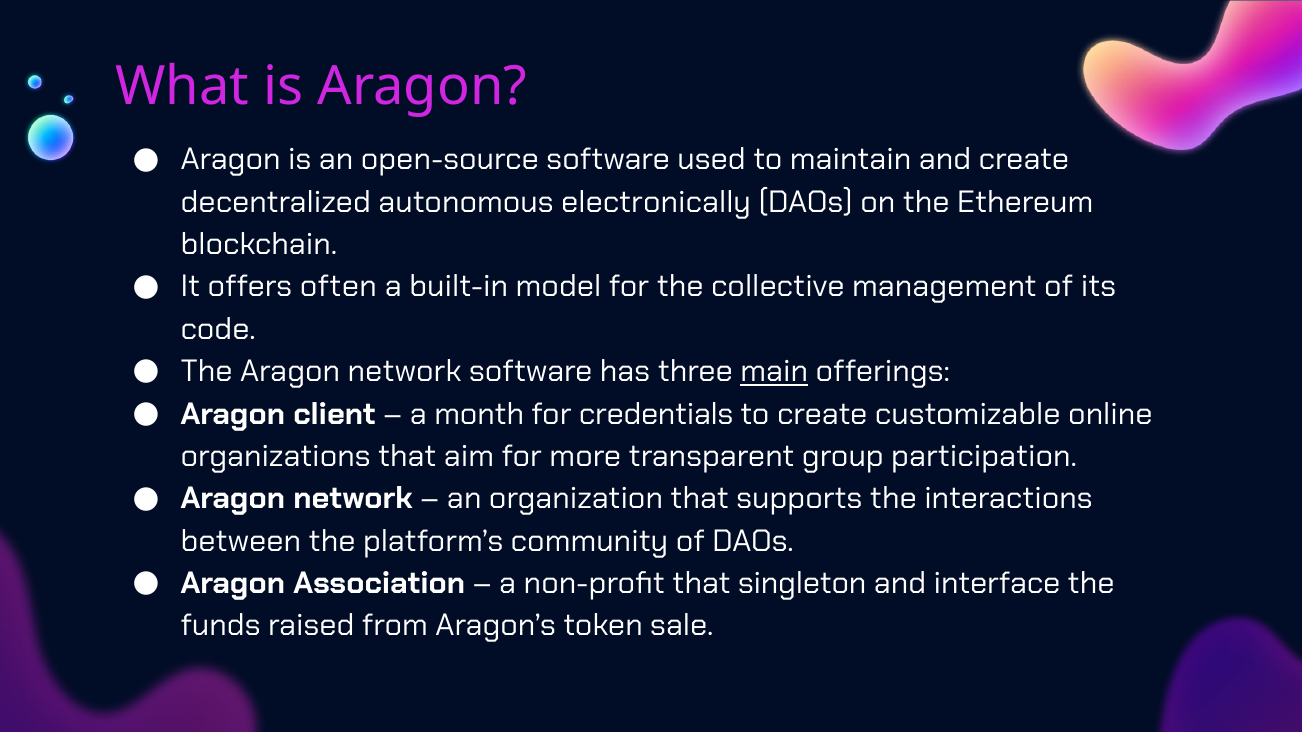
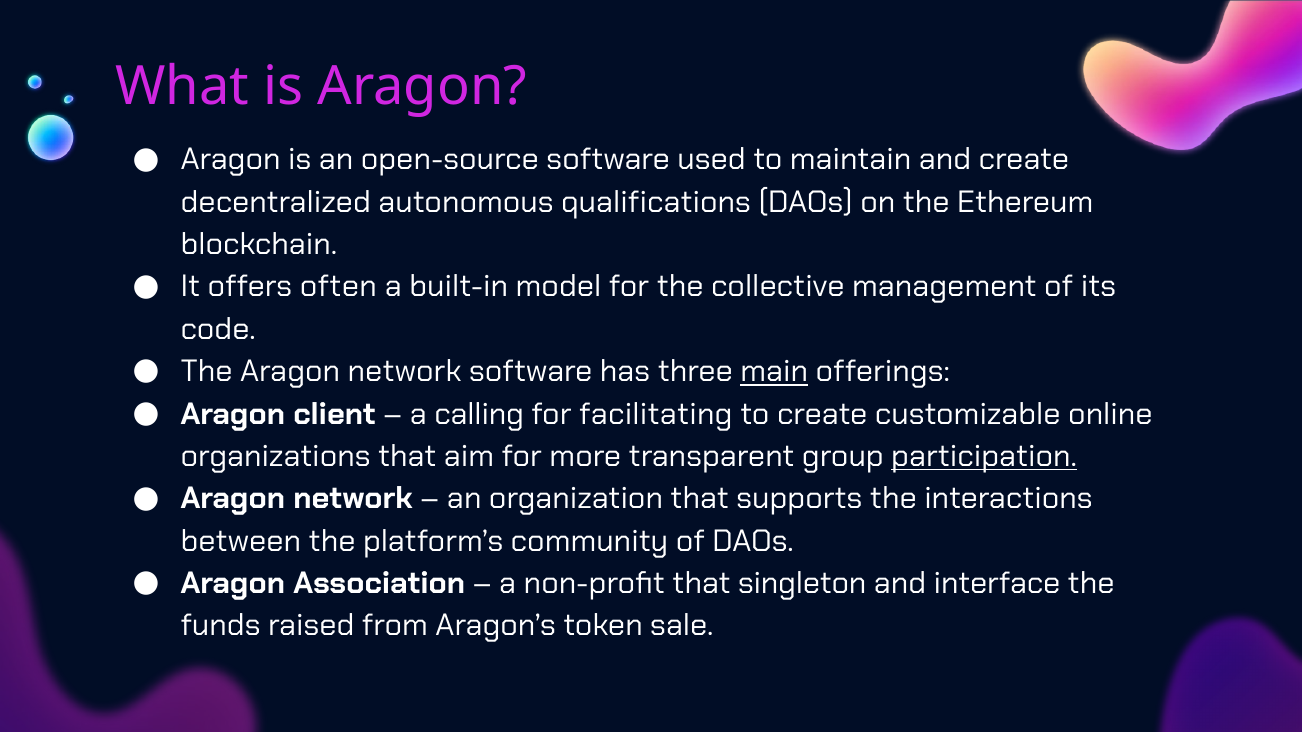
electronically: electronically -> qualifications (656, 202)
month: month -> calling (479, 414)
credentials: credentials -> facilitating (656, 414)
participation underline: none -> present (984, 457)
